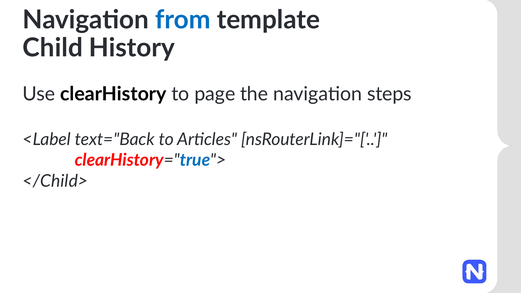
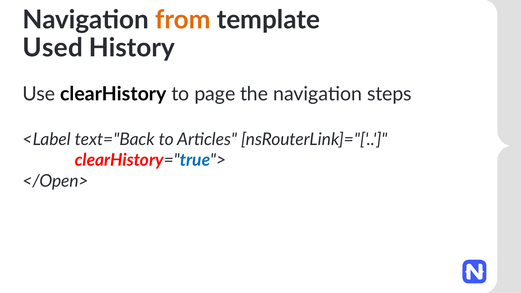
from colour: blue -> orange (183, 20)
Child: Child -> Used (53, 48)
</Child>: </Child> -> </Open> (55, 181)
